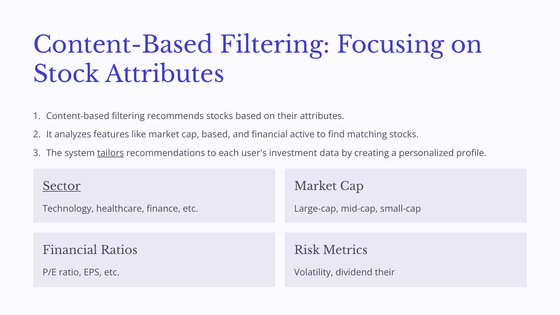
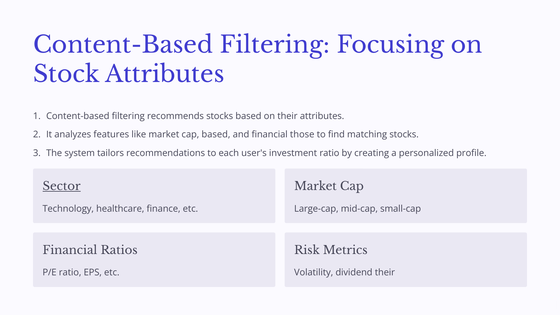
active: active -> those (302, 135)
tailors underline: present -> none (111, 153)
investment data: data -> ratio (329, 153)
